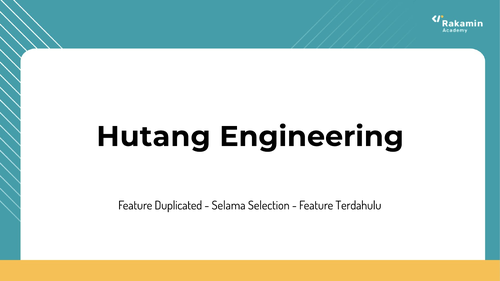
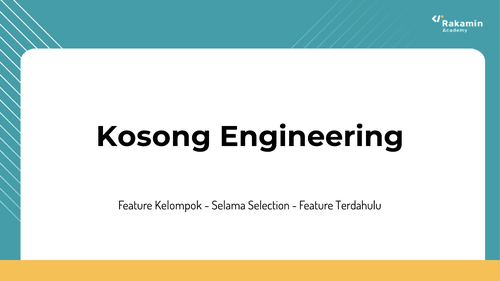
Hutang: Hutang -> Kosong (154, 137)
Duplicated: Duplicated -> Kelompok (178, 206)
